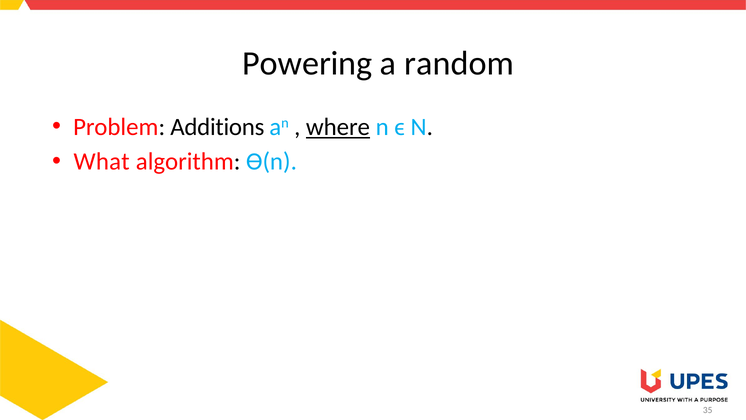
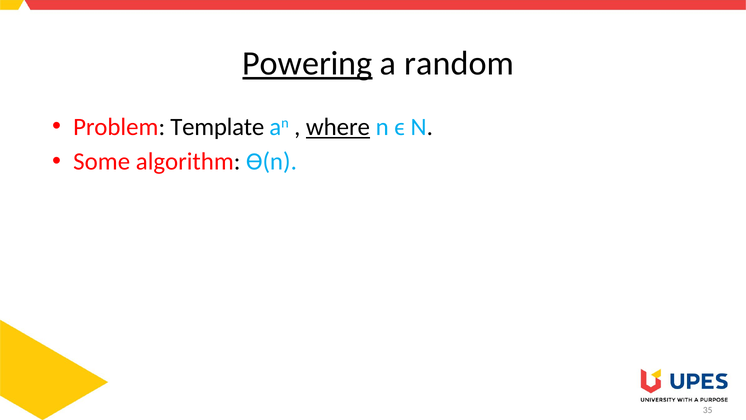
Powering underline: none -> present (307, 63)
Additions: Additions -> Template (217, 127)
What: What -> Some (102, 162)
